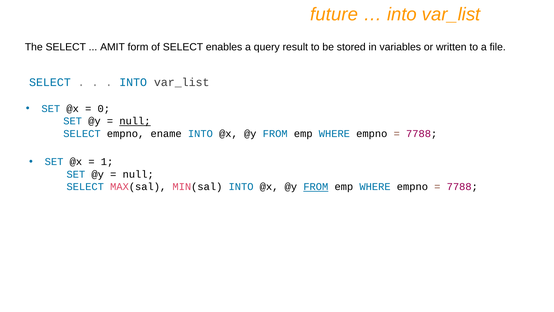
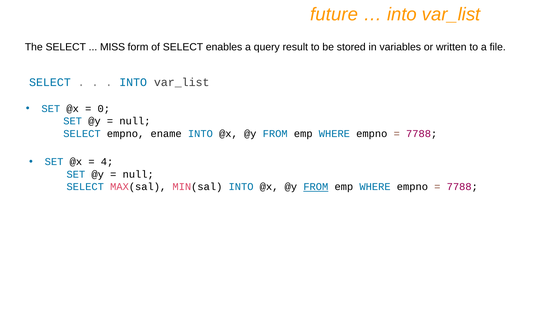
AMIT: AMIT -> MISS (113, 47)
null underline: present -> none (135, 121)
1: 1 -> 4 (107, 162)
